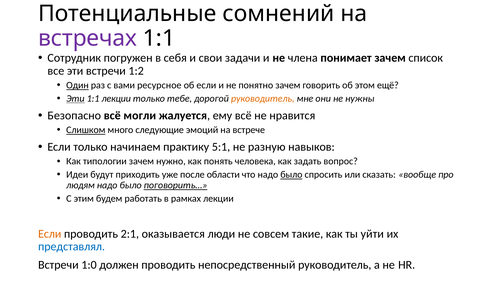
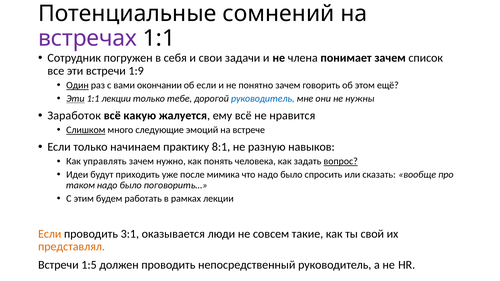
1:2: 1:2 -> 1:9 (136, 71)
ресурсное: ресурсное -> окончании (159, 85)
руководитель colour: orange -> blue (263, 99)
Безопасно: Безопасно -> Заработок (74, 116)
могли: могли -> какую (140, 116)
5:1: 5:1 -> 8:1 (221, 147)
типологии: типологии -> управлять (105, 162)
вопрос underline: none -> present (341, 162)
области: области -> мимика (223, 175)
было underline: present -> none (291, 175)
людям: людям -> таком (80, 186)
поговорить… underline: present -> none (176, 186)
2:1: 2:1 -> 3:1 (130, 234)
уйти: уйти -> свой (372, 234)
представлял colour: blue -> orange (72, 247)
1:0: 1:0 -> 1:5 (89, 265)
